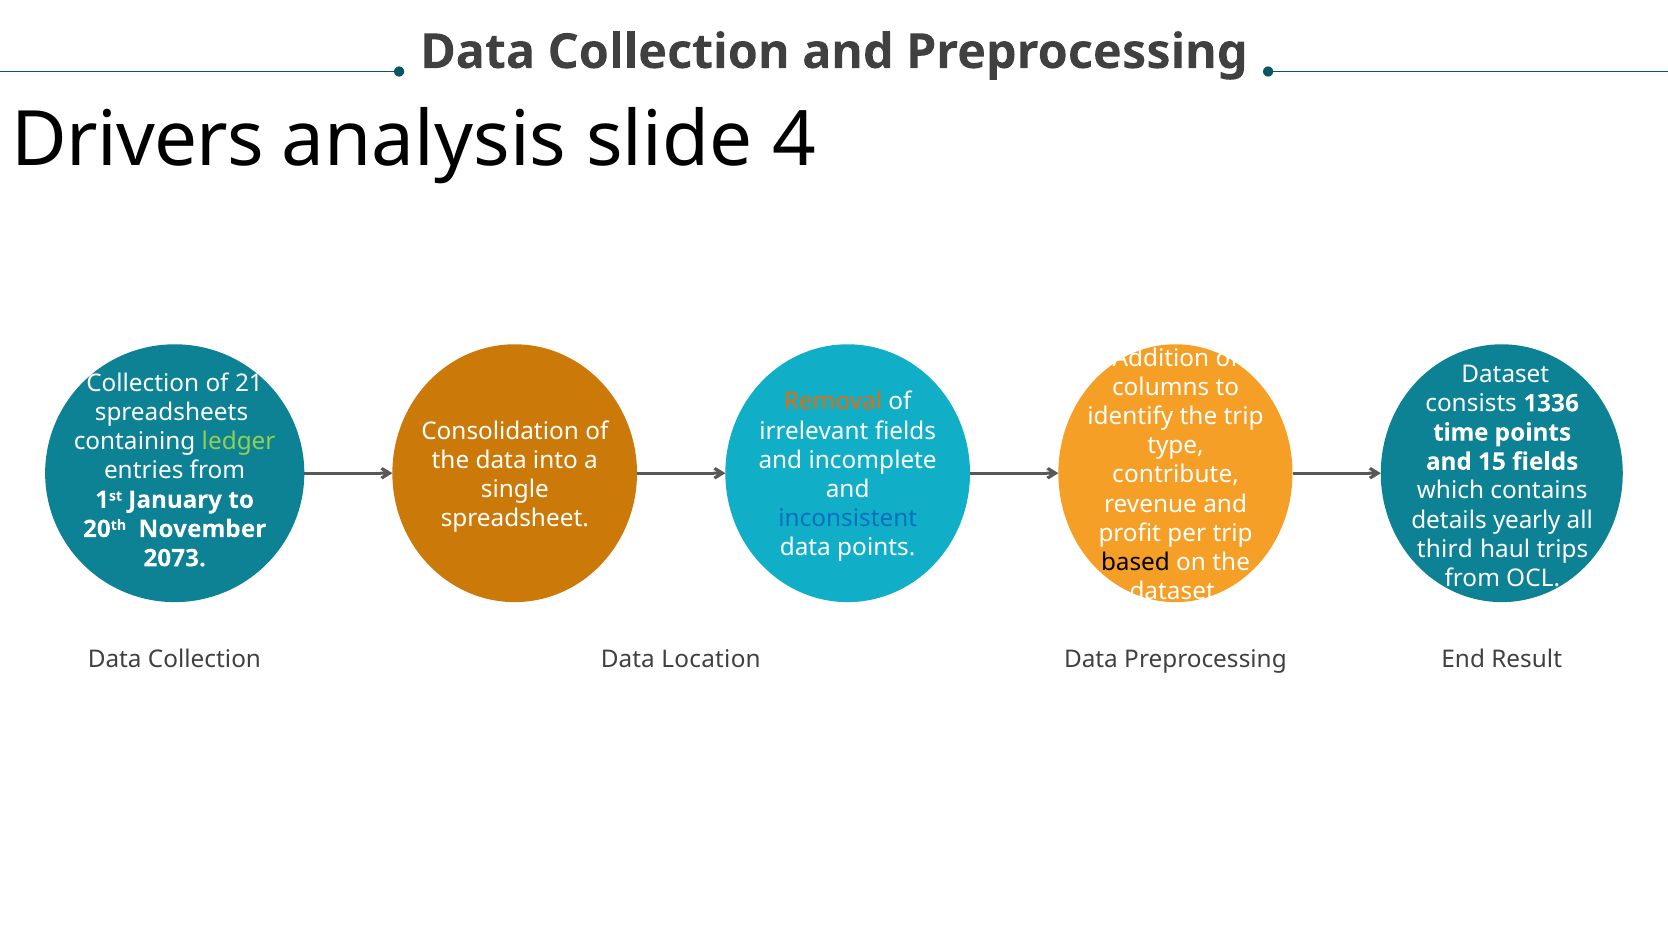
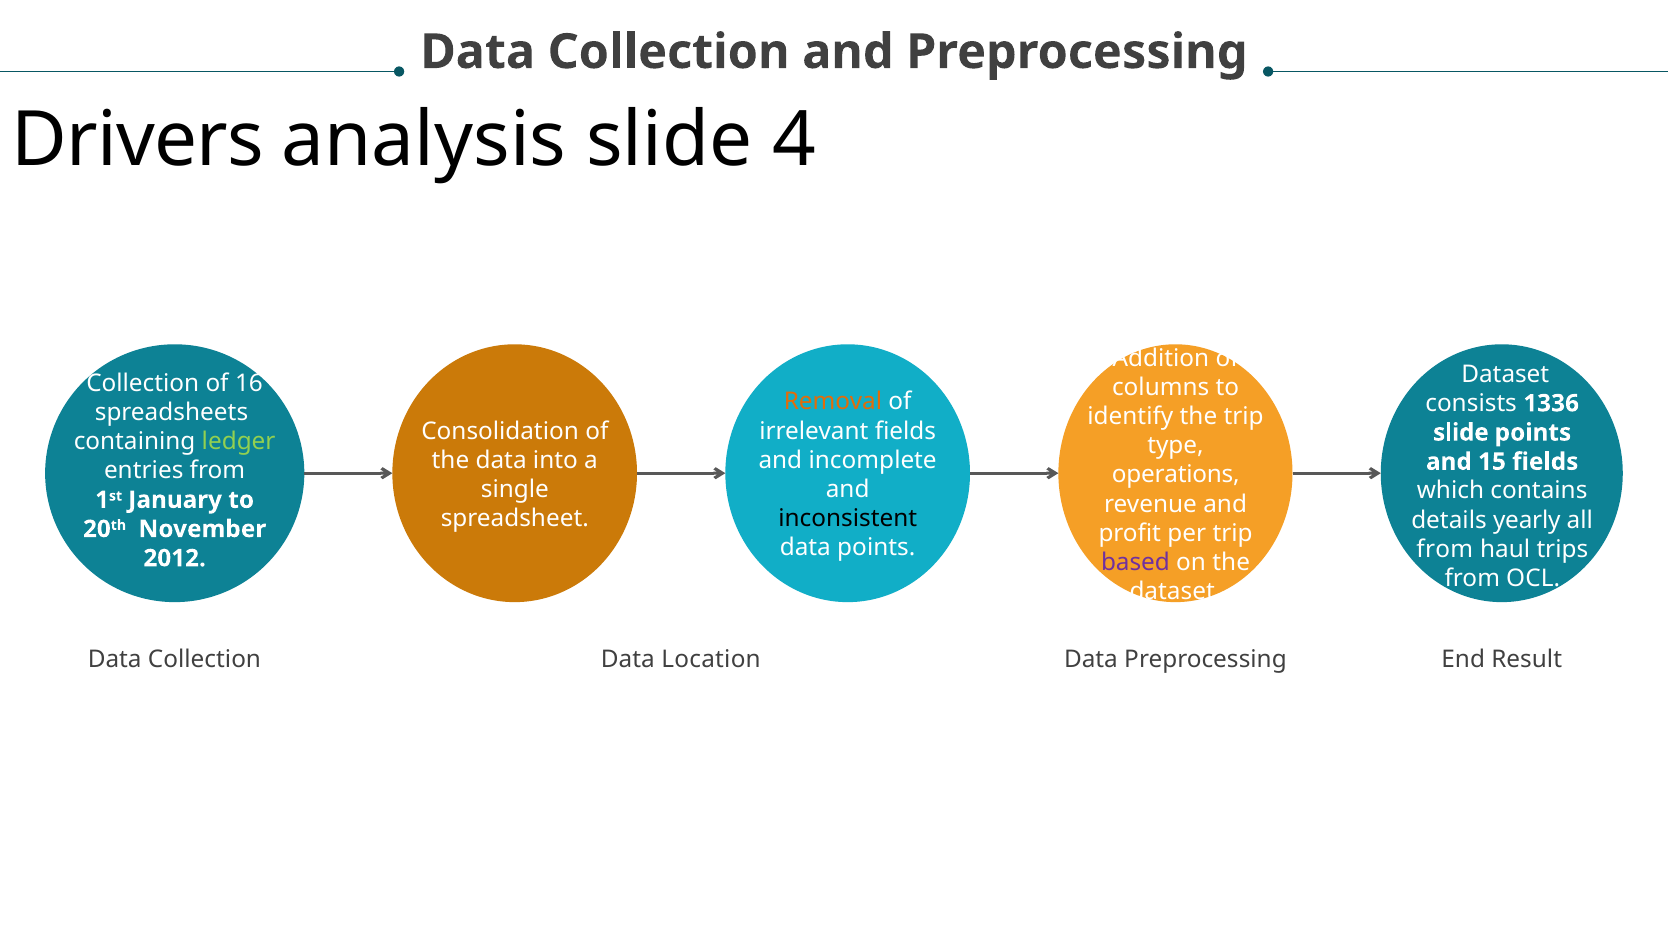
21: 21 -> 16 (249, 383)
time: time -> slide (1461, 433)
contribute: contribute -> operations (1176, 475)
inconsistent colour: blue -> black (848, 519)
third: third -> from (1445, 549)
2073: 2073 -> 2012 (175, 558)
based colour: black -> purple (1135, 563)
